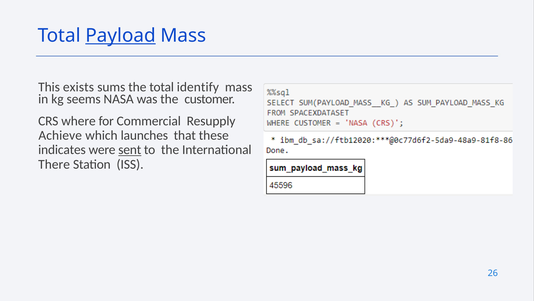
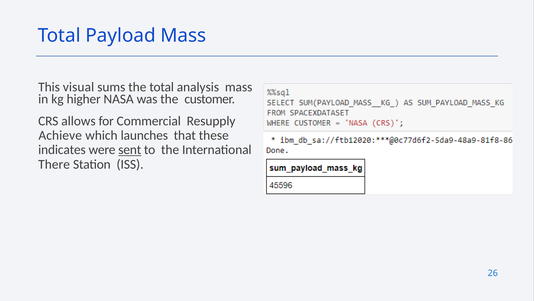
Payload underline: present -> none (121, 36)
exists: exists -> visual (79, 87)
identify: identify -> analysis (198, 87)
seems: seems -> higher (84, 99)
where: where -> allows (78, 121)
